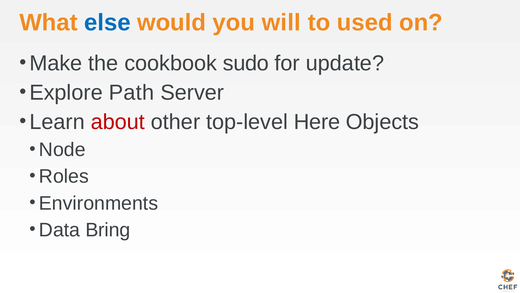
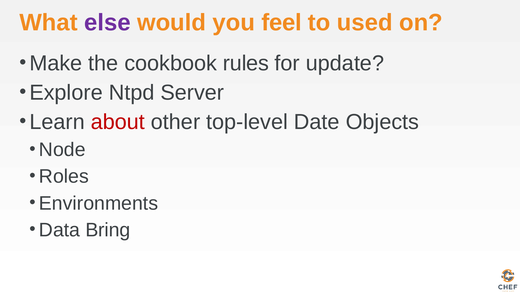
else colour: blue -> purple (107, 22)
will: will -> feel (282, 22)
sudo: sudo -> rules (246, 63)
Path: Path -> Ntpd (132, 93)
Here: Here -> Date (317, 122)
